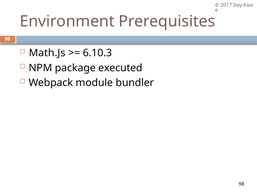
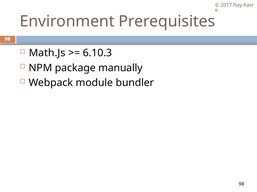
executed: executed -> manually (120, 68)
